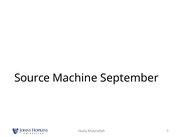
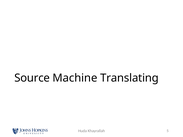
September: September -> Translating (129, 78)
